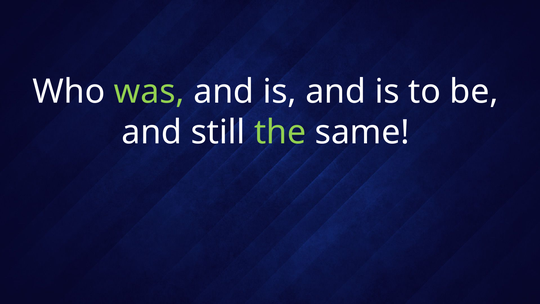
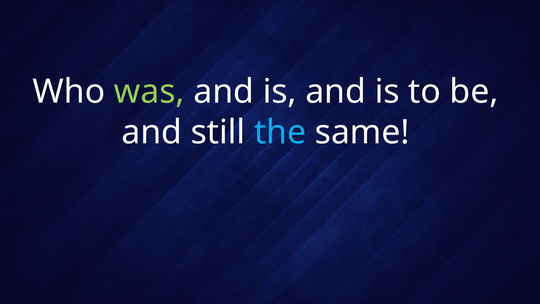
the colour: light green -> light blue (280, 132)
